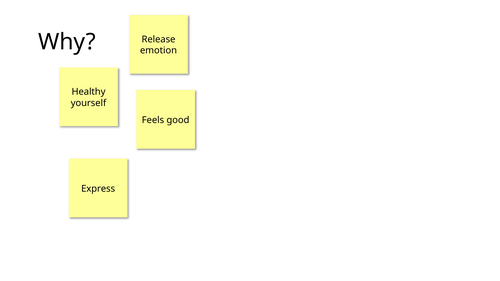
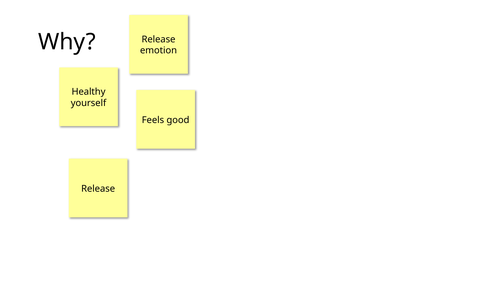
Express: Express -> Release (98, 189)
